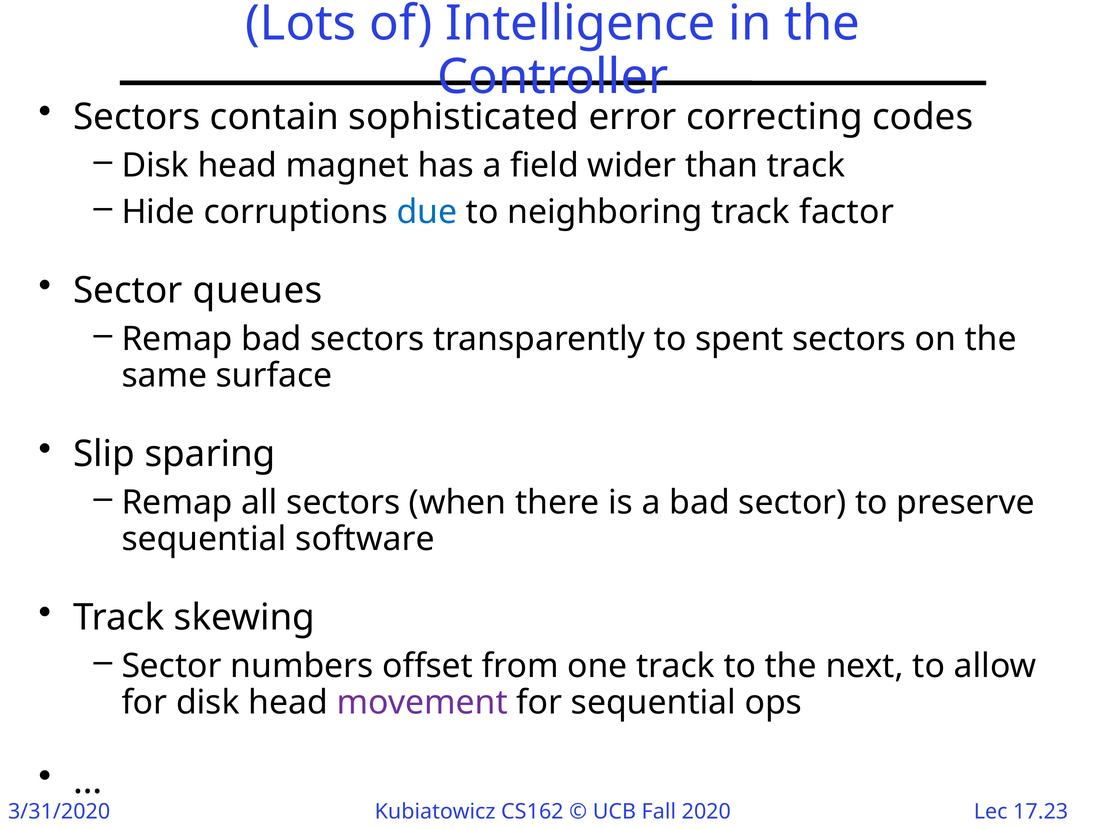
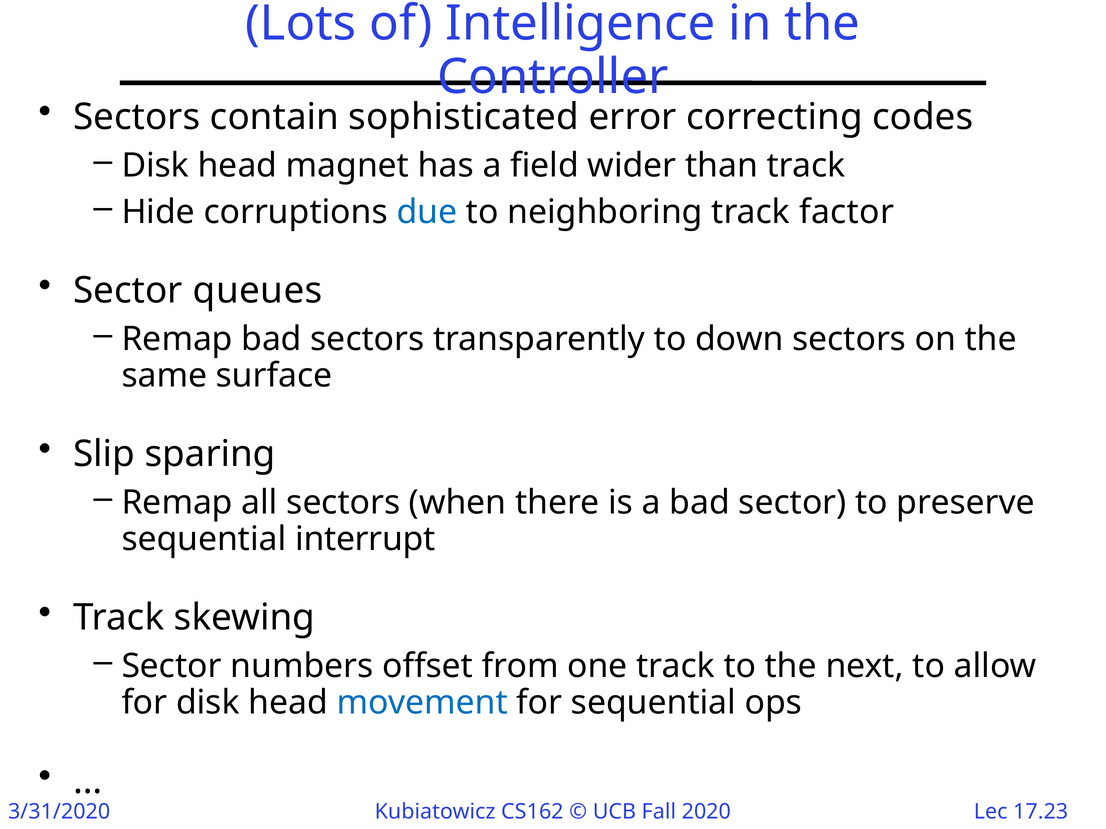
spent: spent -> down (739, 339)
software: software -> interrupt (365, 539)
movement colour: purple -> blue (422, 703)
